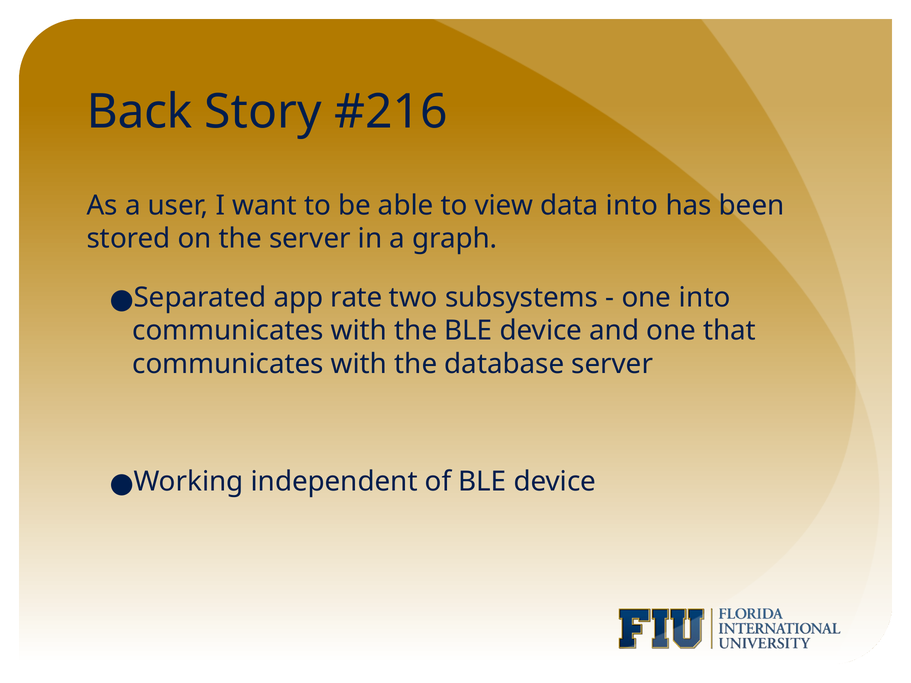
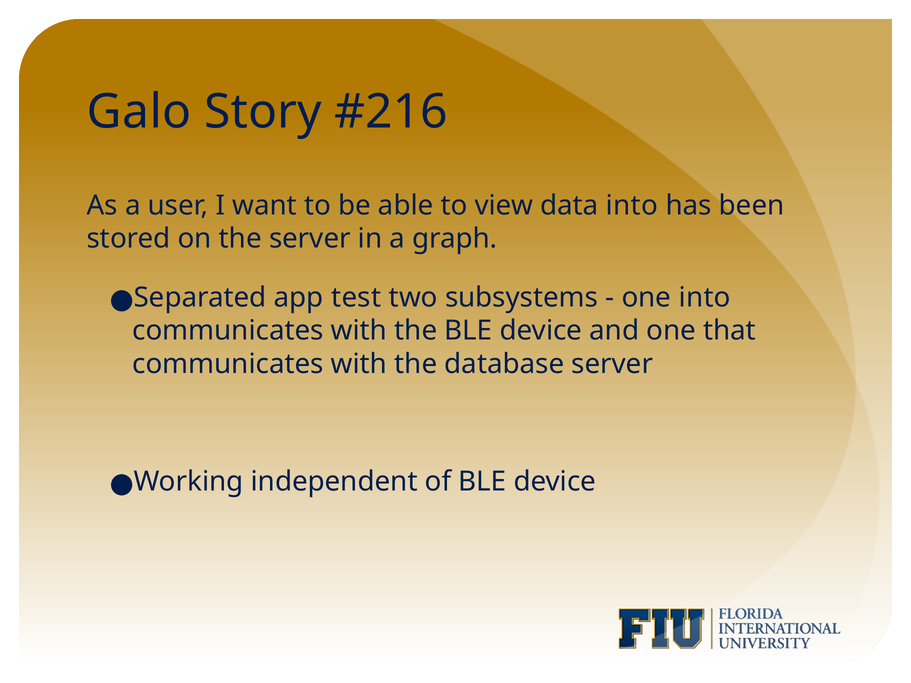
Back: Back -> Galo (139, 112)
rate: rate -> test (356, 298)
